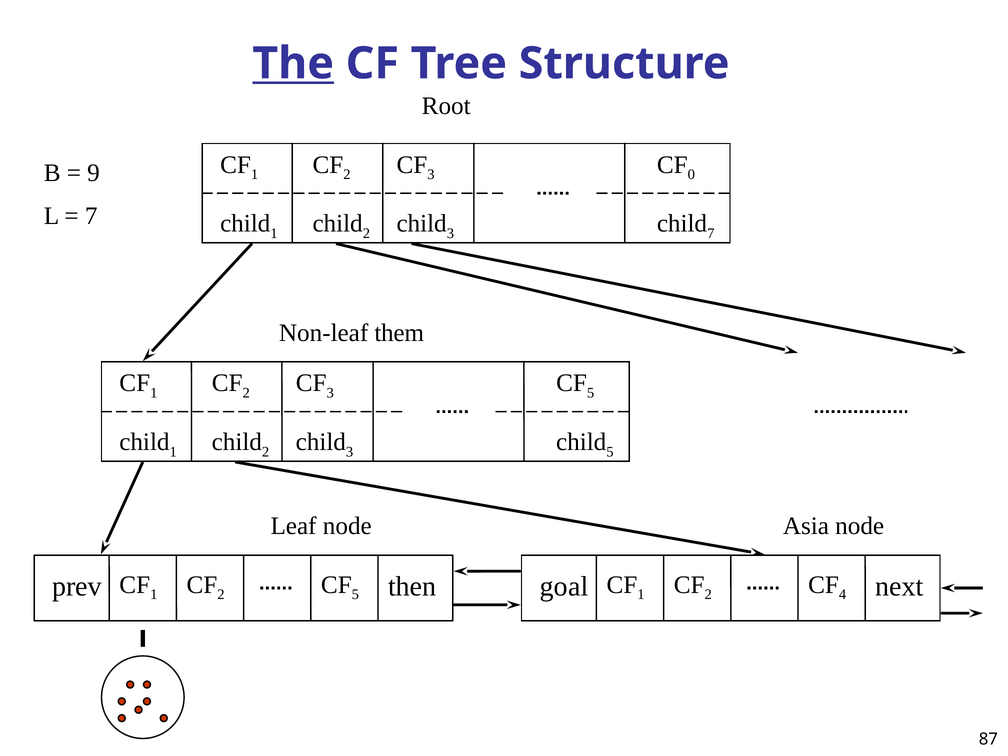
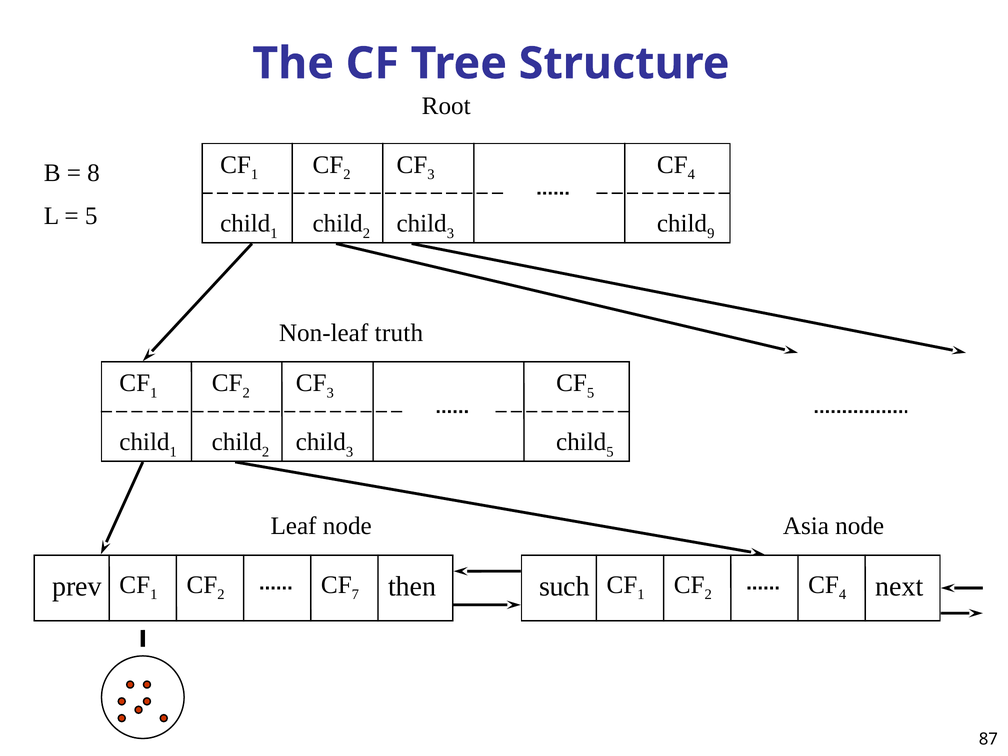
The underline: present -> none (293, 64)
0: 0 -> 4 (691, 175)
9: 9 -> 8 (94, 173)
7: 7 -> 5 (91, 216)
7: 7 -> 9 (711, 233)
them: them -> truth (399, 333)
5: 5 -> 7 (355, 595)
goal: goal -> such (564, 587)
